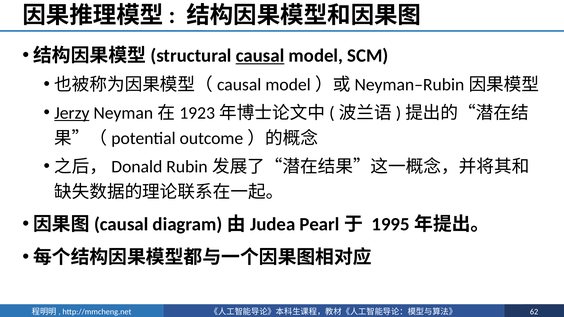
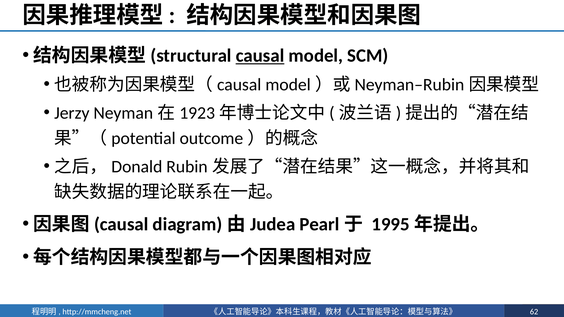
Jerzy underline: present -> none (72, 113)
